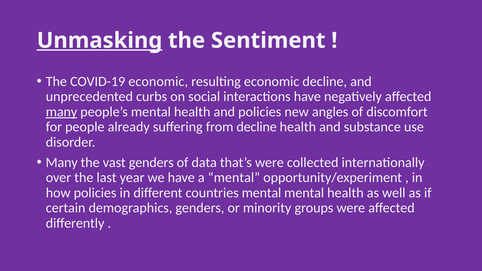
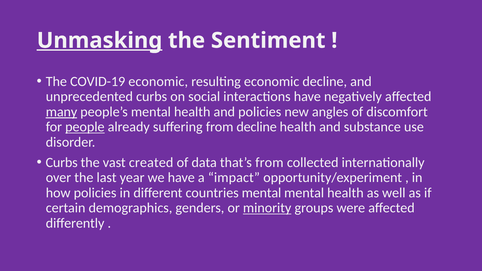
people underline: none -> present (85, 127)
Many: Many -> Curbs (62, 162)
vast genders: genders -> created (151, 162)
that’s were: were -> from (269, 162)
a mental: mental -> impact (234, 178)
minority underline: none -> present (267, 208)
